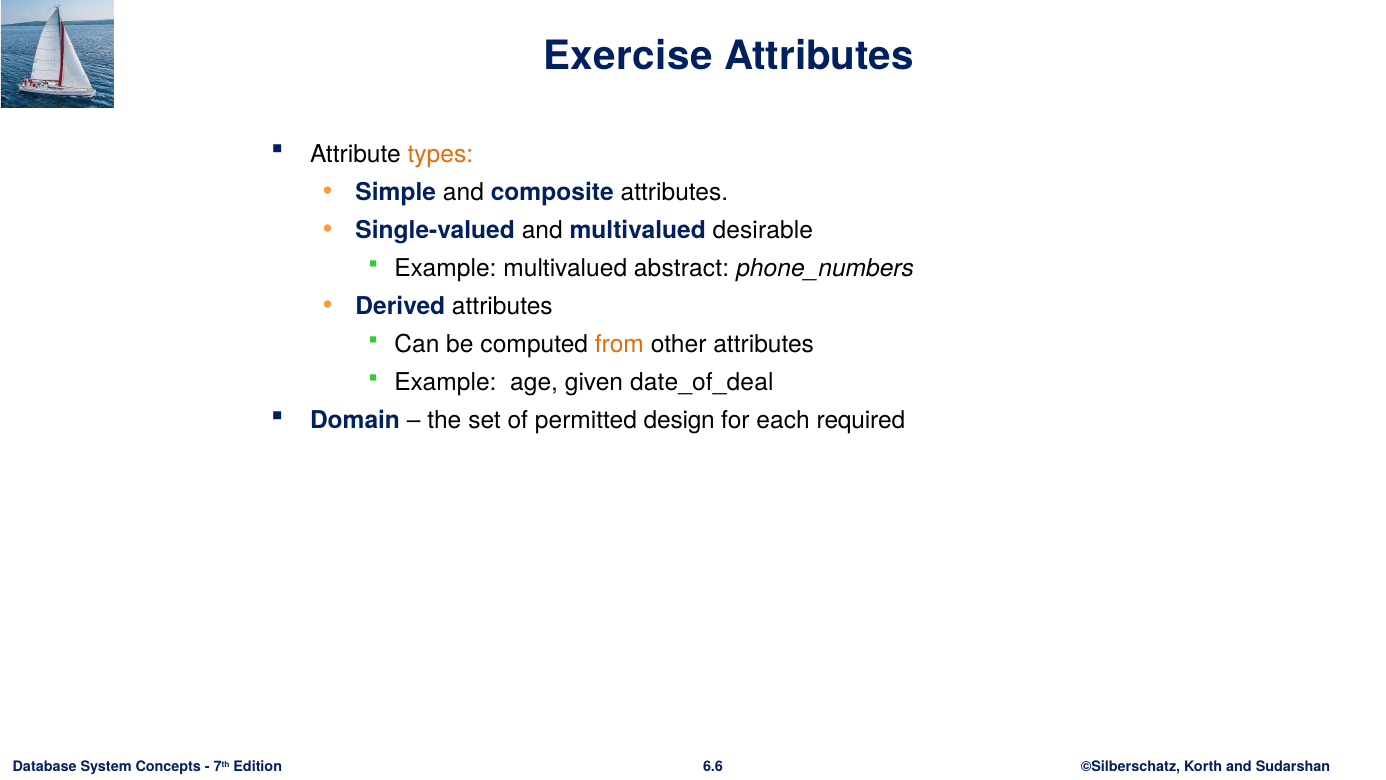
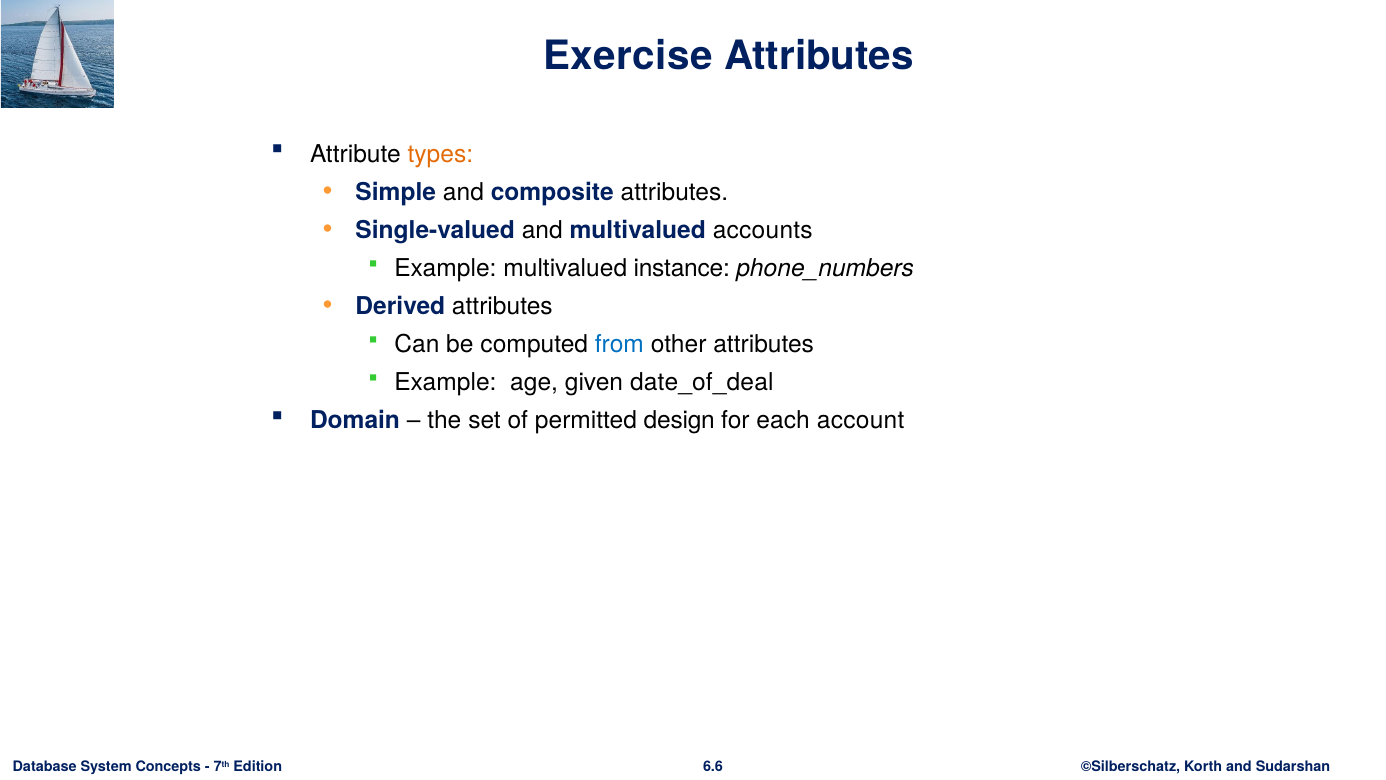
desirable: desirable -> accounts (763, 230)
abstract: abstract -> instance (682, 268)
from colour: orange -> blue (619, 344)
required: required -> account (861, 420)
